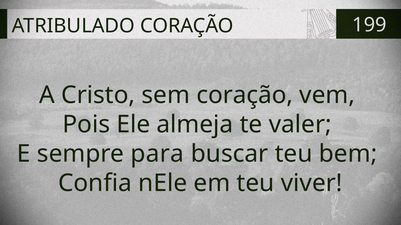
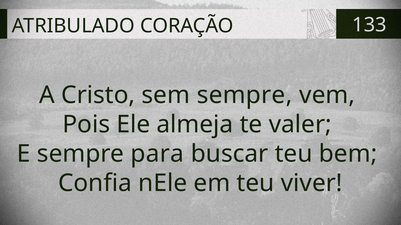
199: 199 -> 133 (369, 25)
sem coração: coração -> sempre (245, 95)
